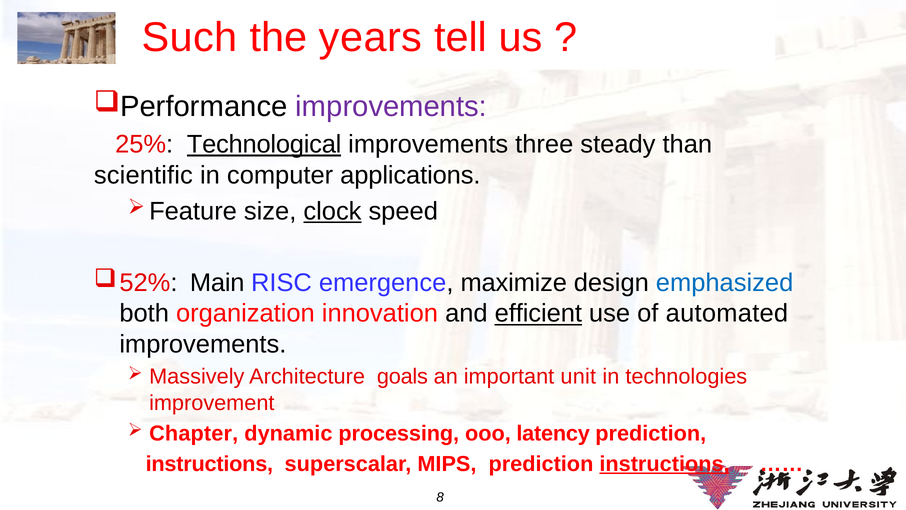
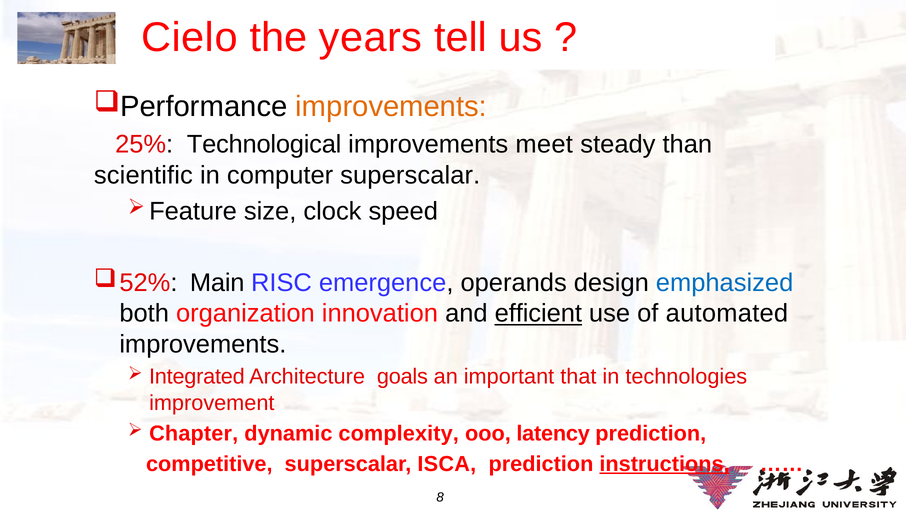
Such: Such -> Cielo (189, 38)
improvements colour: purple -> orange (391, 107)
Technological underline: present -> none (264, 144)
three: three -> meet (544, 144)
computer applications: applications -> superscalar (410, 175)
clock underline: present -> none (332, 211)
maximize: maximize -> operands (514, 283)
Massively: Massively -> Integrated (197, 377)
unit: unit -> that (578, 377)
processing: processing -> complexity (399, 433)
instructions: instructions -> competitive (209, 464)
MIPS: MIPS -> ISCA (447, 464)
